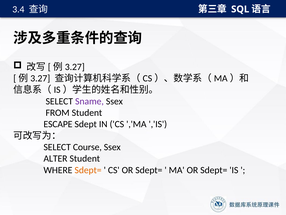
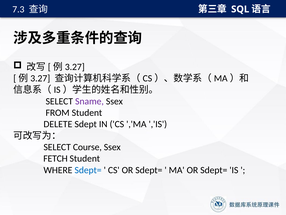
3.4: 3.4 -> 7.3 (18, 9)
ESCAPE: ESCAPE -> DELETE (58, 124)
ALTER: ALTER -> FETCH (55, 158)
Sdept= colour: orange -> blue (88, 170)
